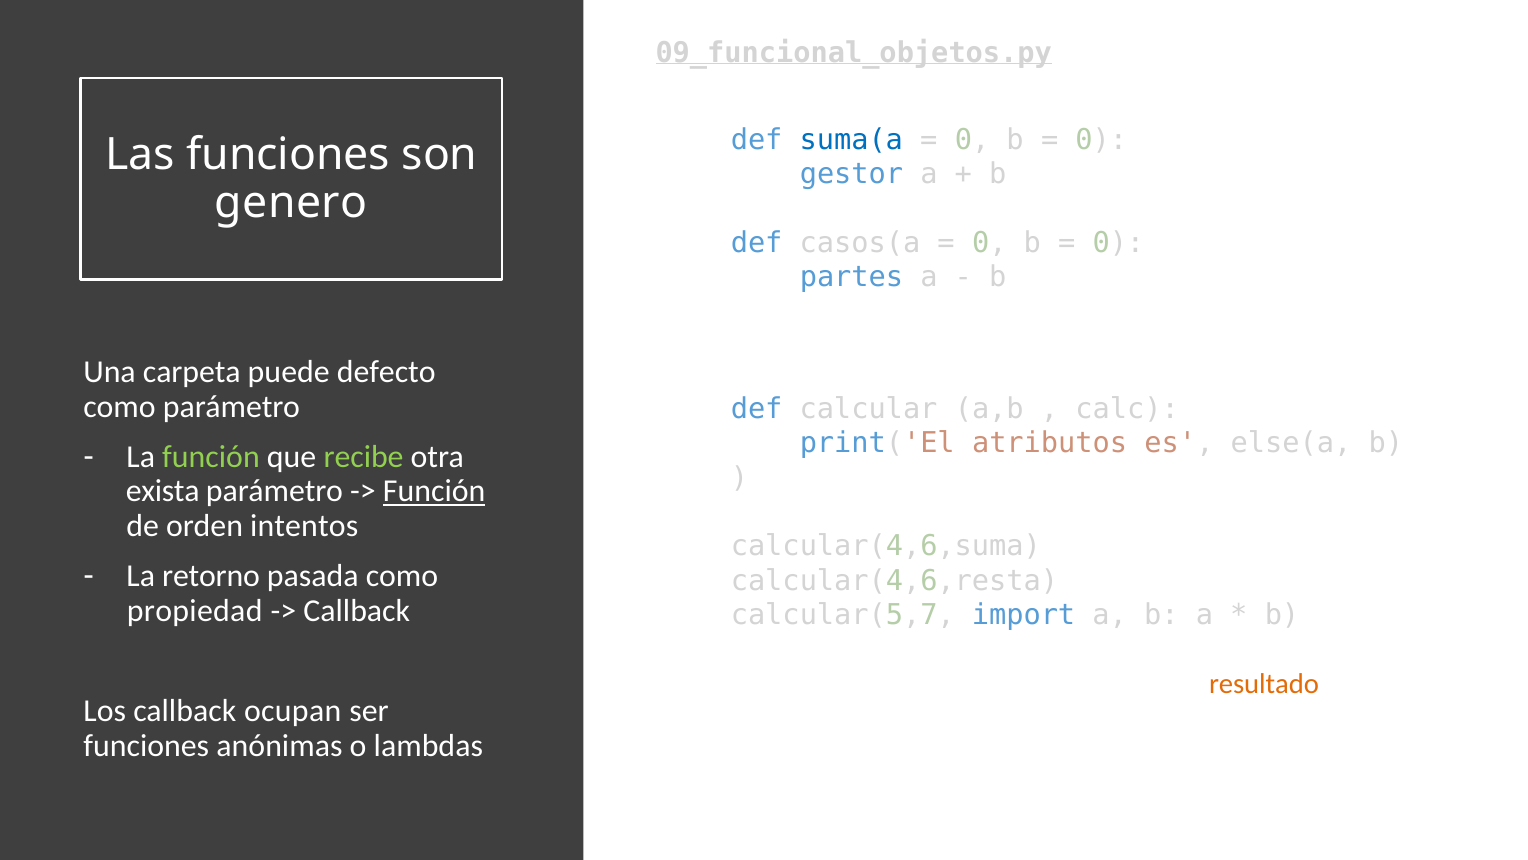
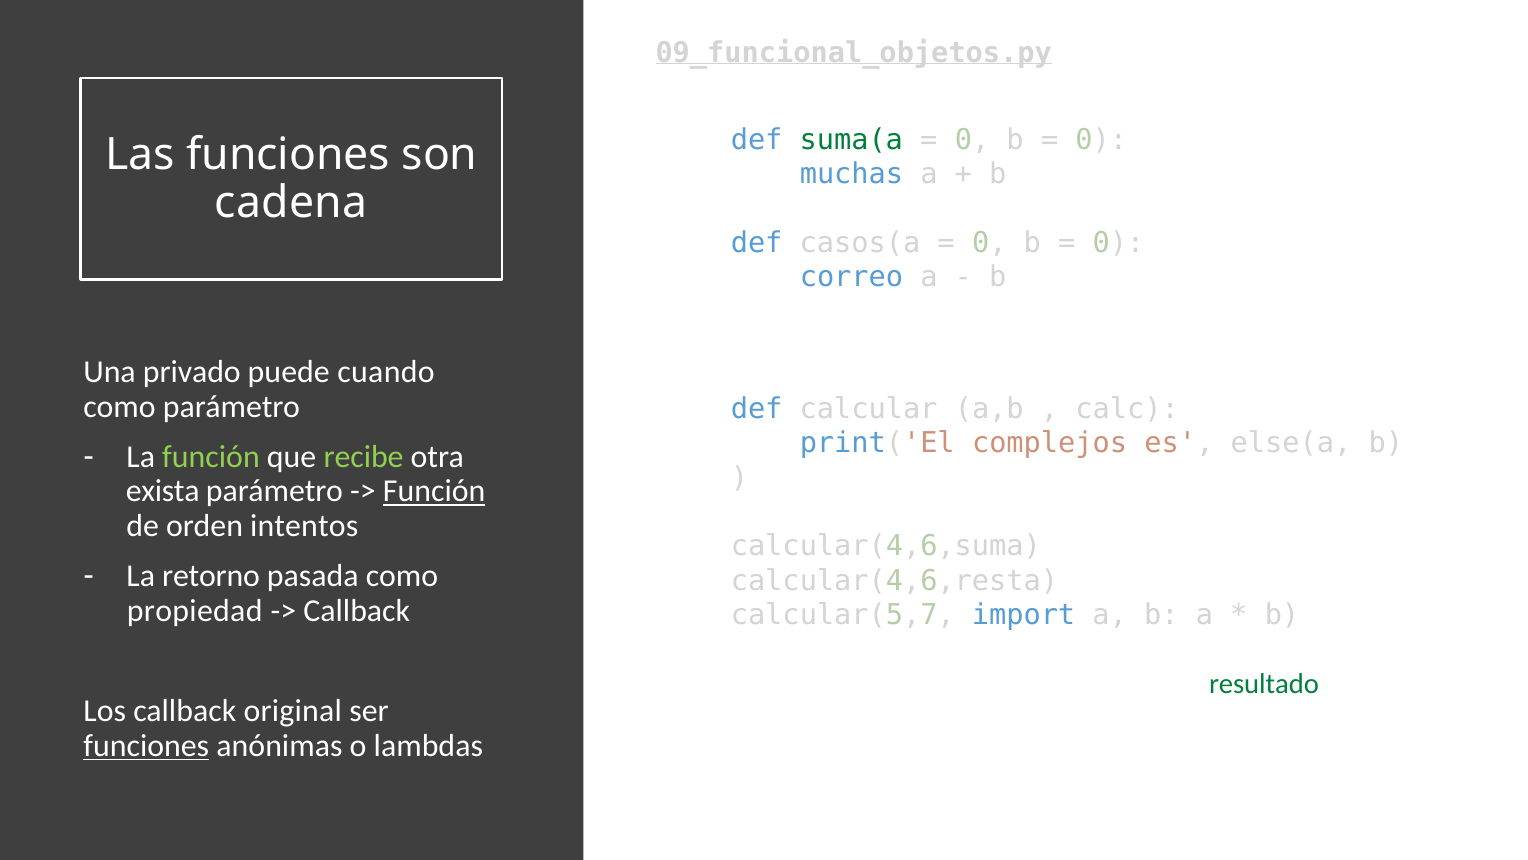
suma(a colour: blue -> green (851, 140)
gestor: gestor -> muchas (851, 174)
genero: genero -> cadena (291, 203)
partes: partes -> correo (851, 277)
carpeta: carpeta -> privado (192, 372)
defecto: defecto -> cuando (386, 372)
atributos: atributos -> complejos (1050, 443)
resultado colour: orange -> green (1264, 684)
ocupan: ocupan -> original (293, 711)
funciones underline: none -> present (146, 745)
